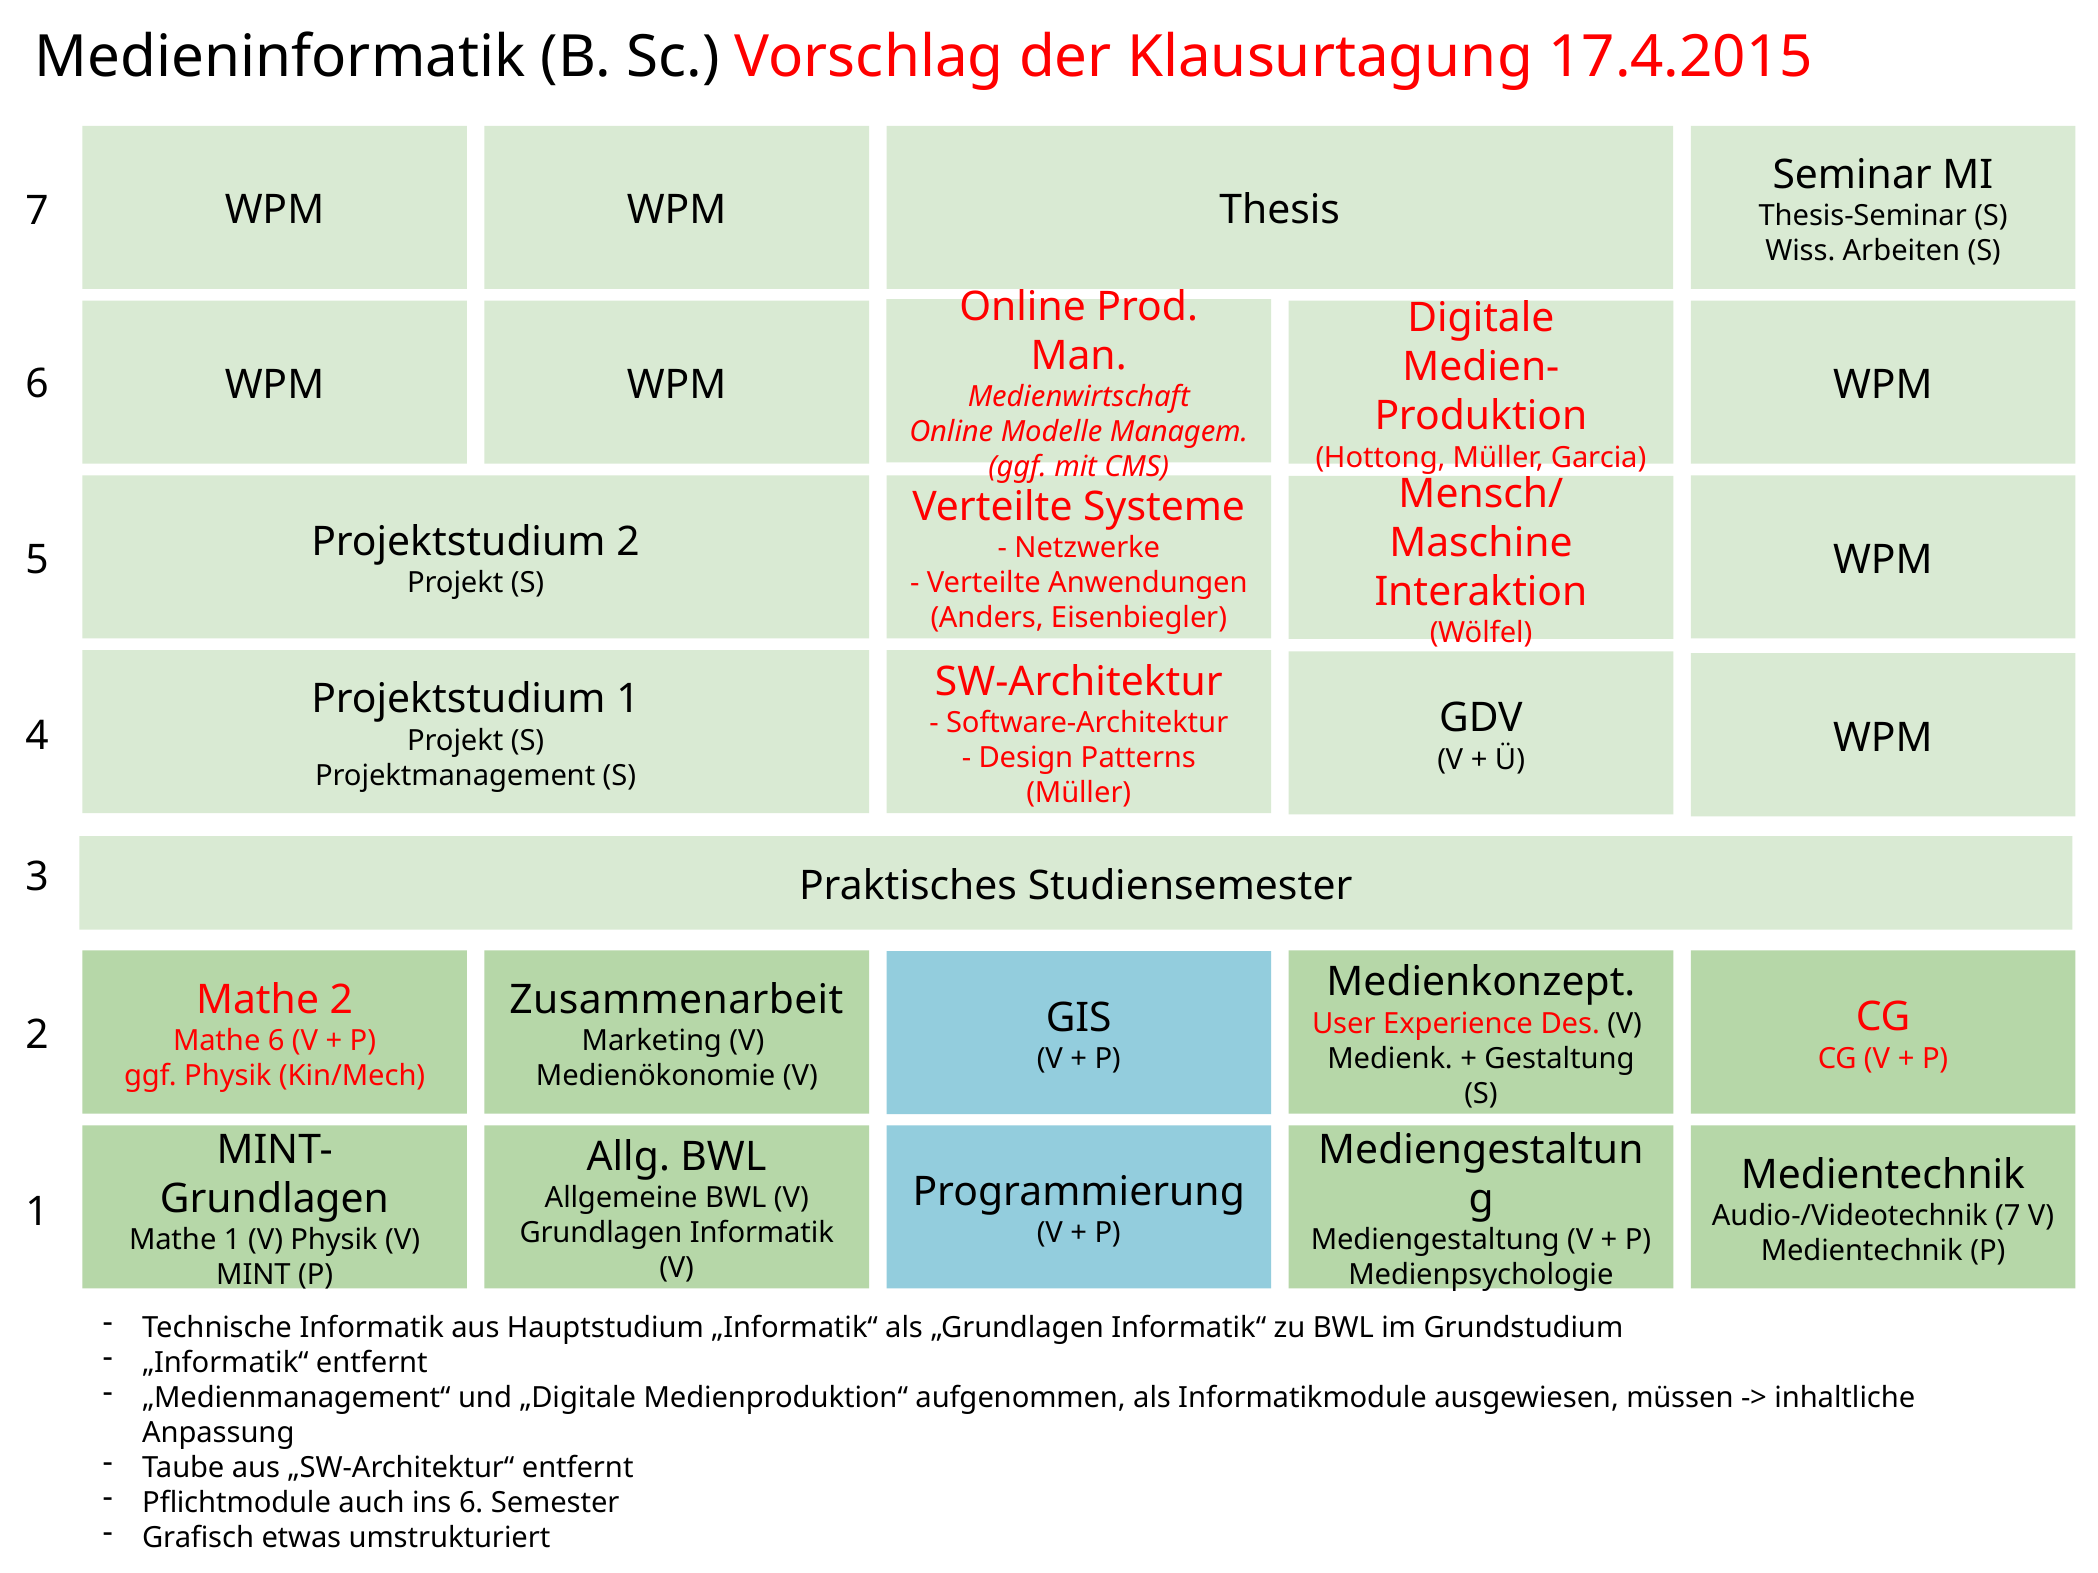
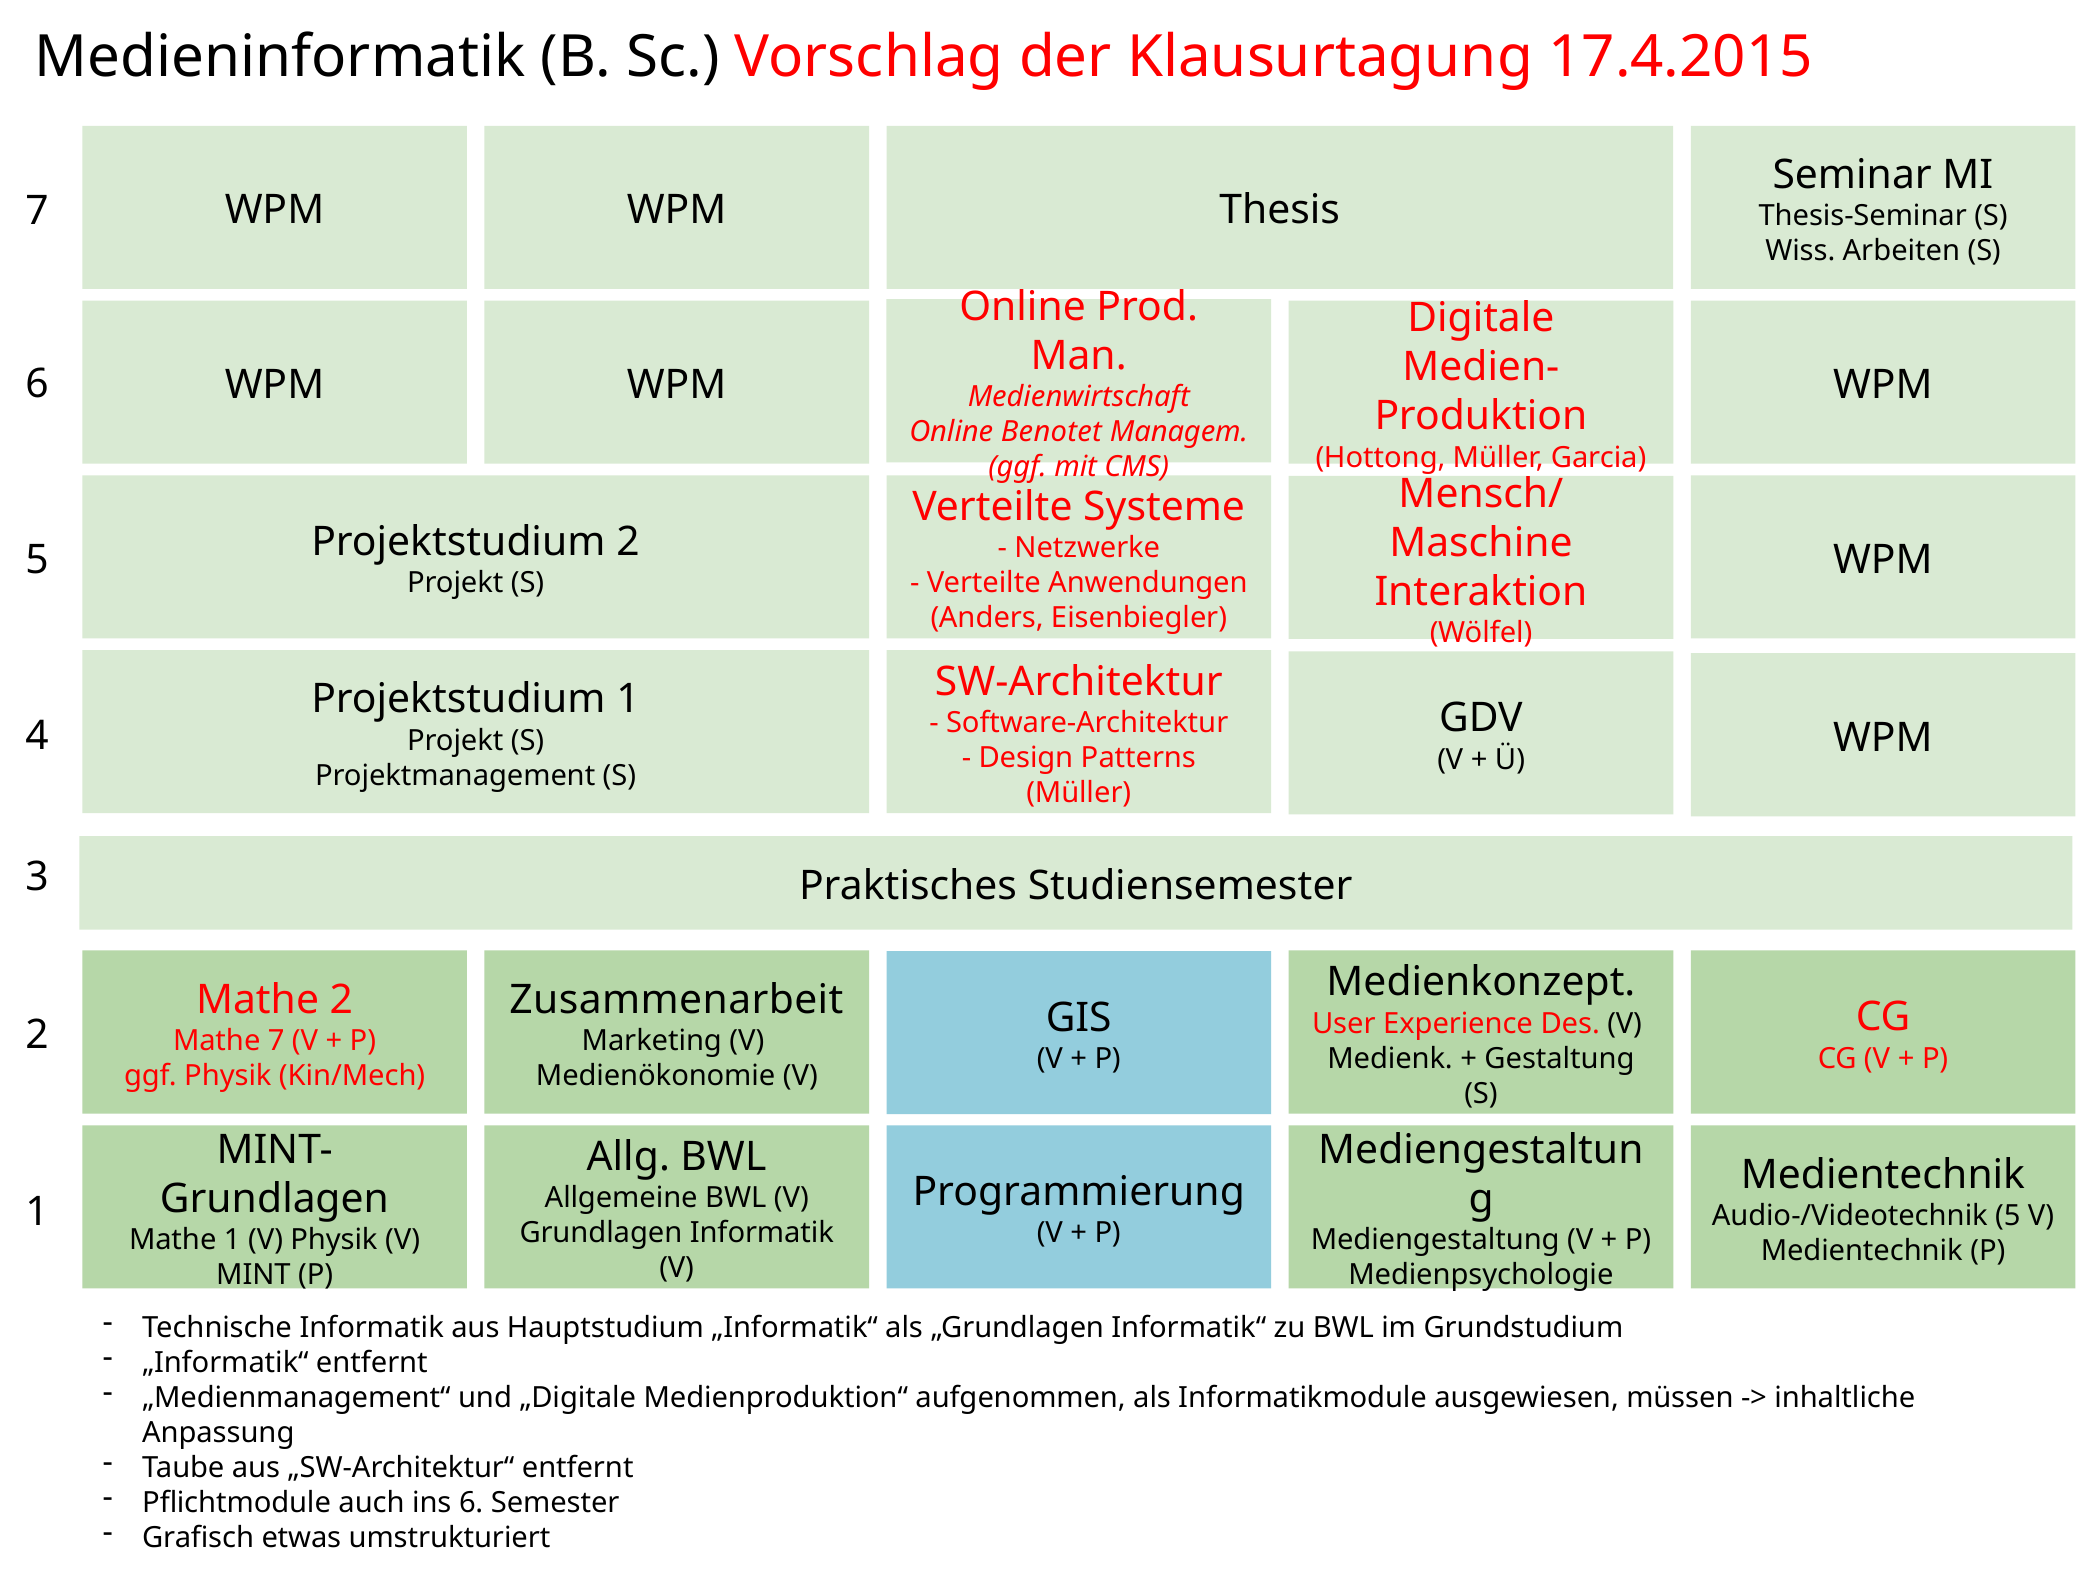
Modelle: Modelle -> Benotet (1051, 432)
Mathe 6: 6 -> 7 (276, 1041)
Audio-/Videotechnik 7: 7 -> 5 (2008, 1216)
